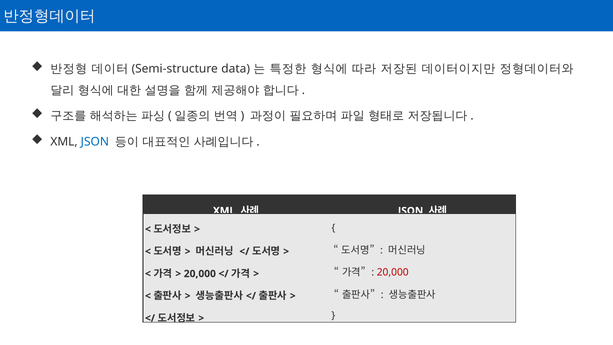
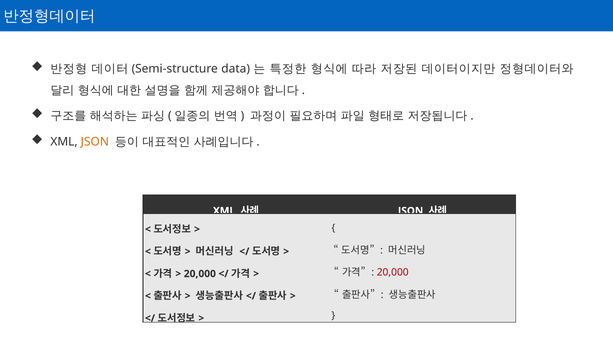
JSON colour: blue -> orange (95, 141)
